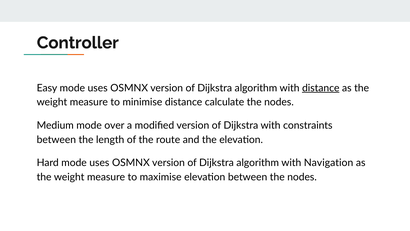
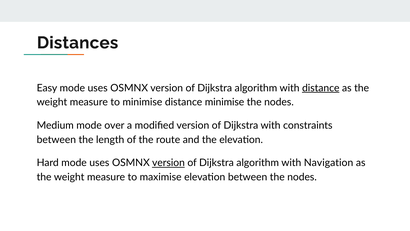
Controller: Controller -> Distances (78, 43)
distance calculate: calculate -> minimise (225, 102)
version underline: none -> present (168, 163)
